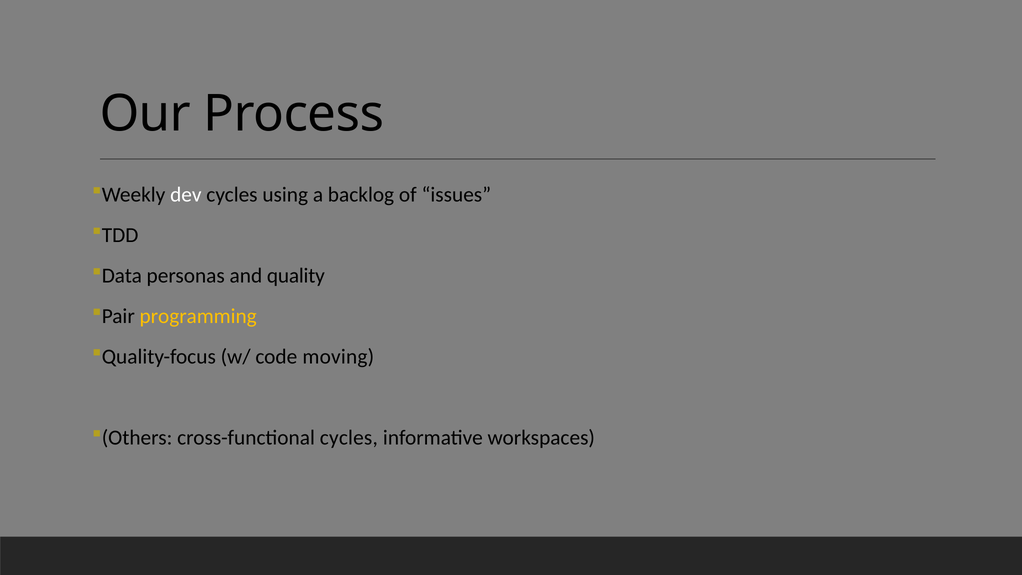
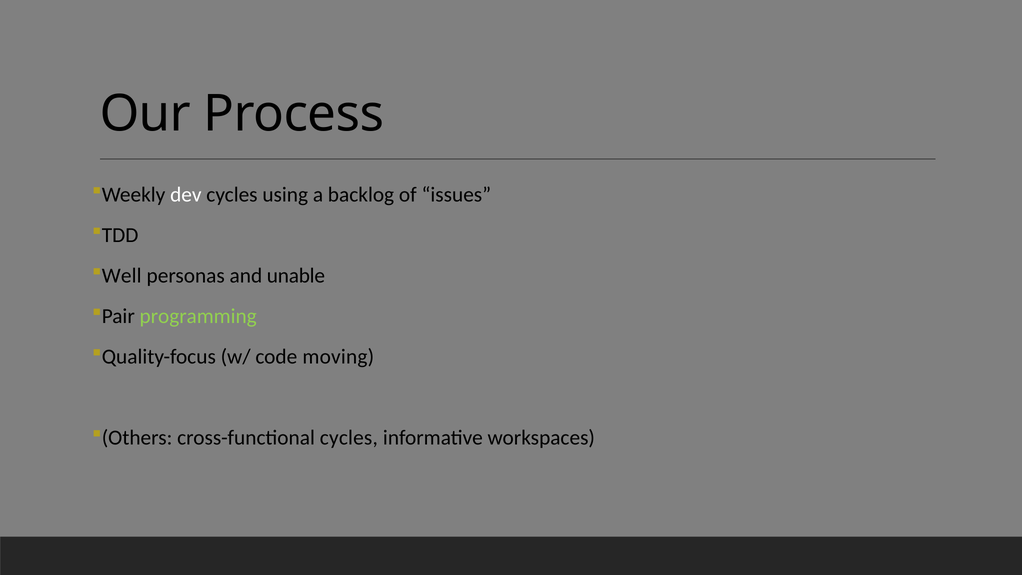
Data: Data -> Well (122, 276)
quality: quality -> unable (296, 276)
programming colour: yellow -> light green (198, 316)
